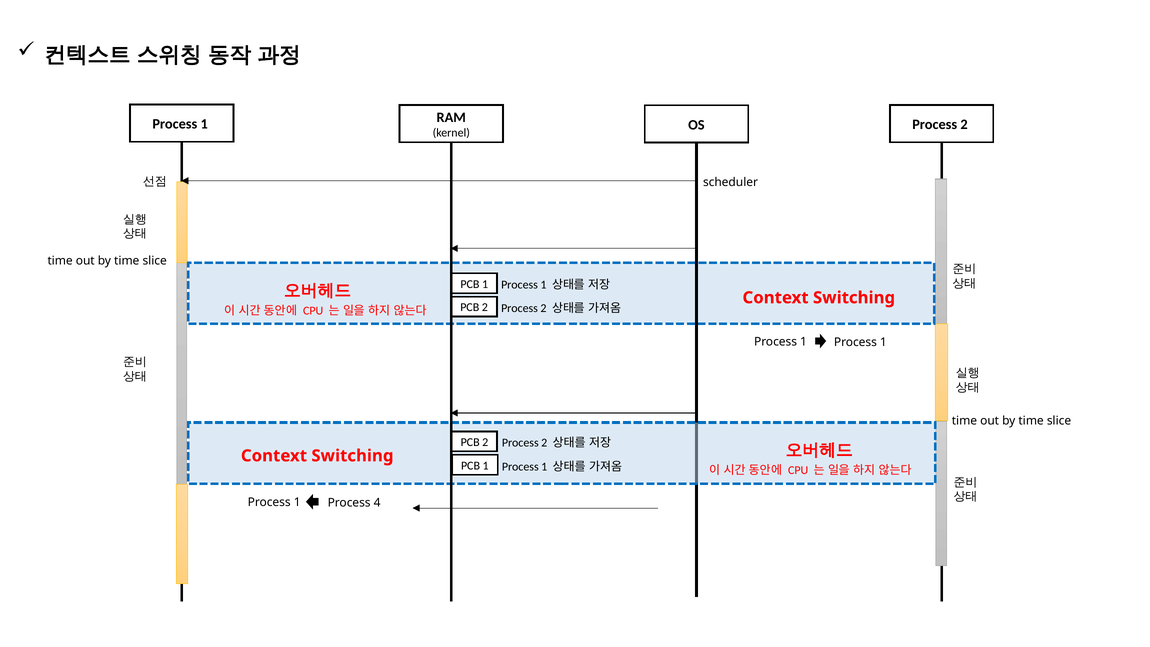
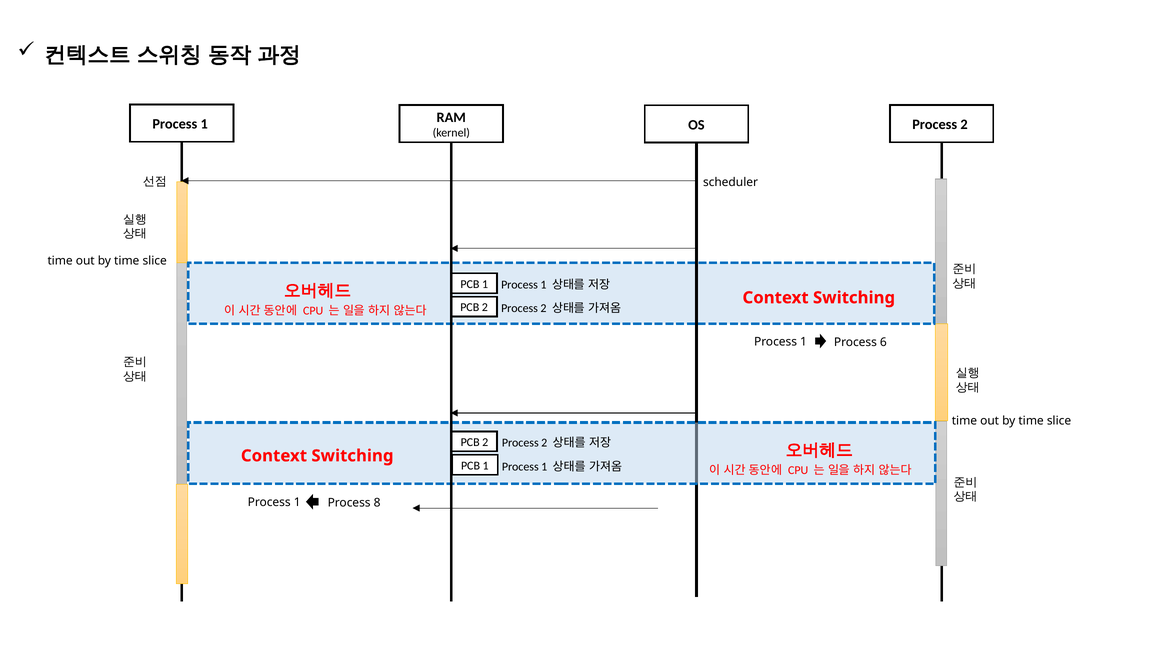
1: 1 -> 6 (883, 342)
4: 4 -> 8 (377, 503)
